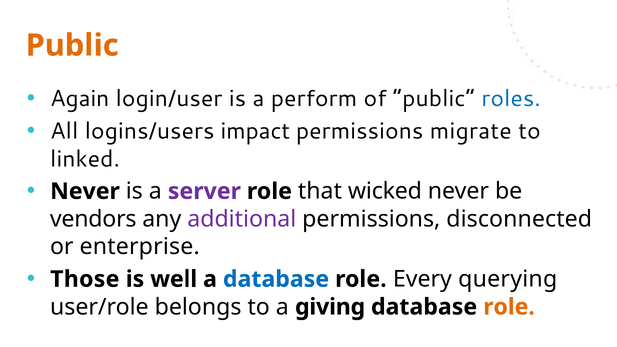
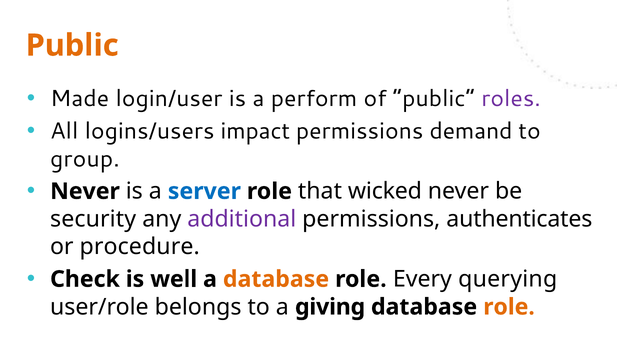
Again: Again -> Made (80, 99)
roles colour: blue -> purple (511, 99)
migrate: migrate -> demand (471, 131)
linked: linked -> group (85, 159)
server colour: purple -> blue (204, 191)
vendors: vendors -> security (93, 219)
disconnected: disconnected -> authenticates (519, 219)
enterprise: enterprise -> procedure (140, 247)
Those: Those -> Check (85, 279)
database colour: blue -> orange (276, 279)
